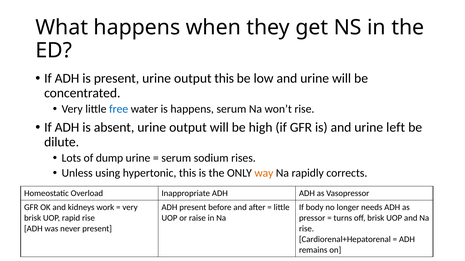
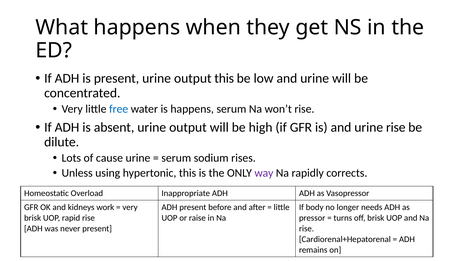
urine left: left -> rise (396, 128)
dump: dump -> cause (109, 158)
way colour: orange -> purple (264, 173)
